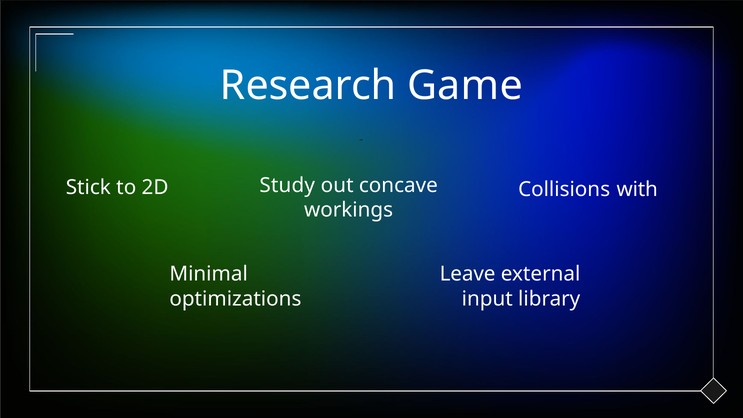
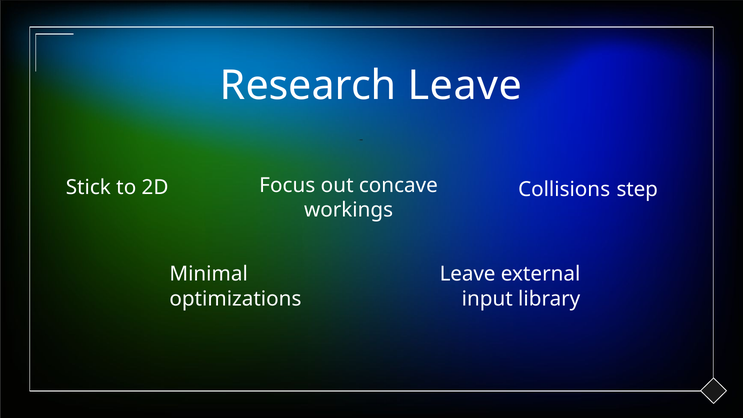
Research Game: Game -> Leave (465, 86)
Study: Study -> Focus (287, 185)
with: with -> step (637, 189)
